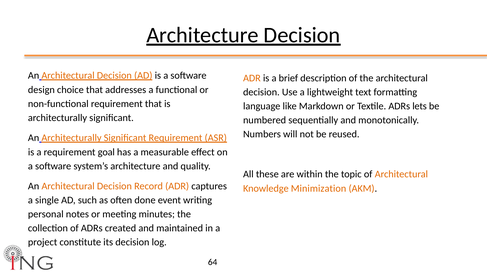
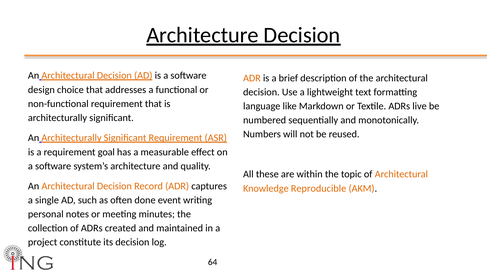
lets: lets -> live (420, 106)
Minimization: Minimization -> Reproducible (319, 188)
